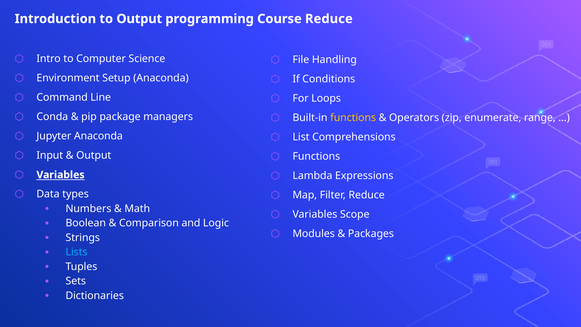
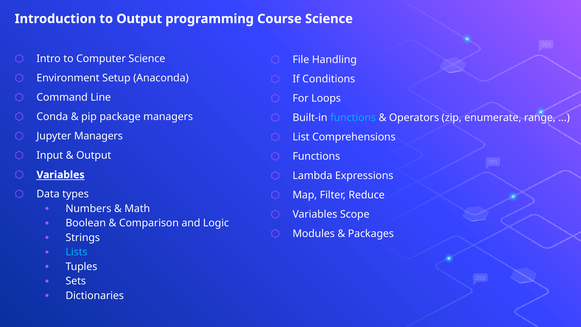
Course Reduce: Reduce -> Science (329, 19)
functions colour: yellow -> light blue (353, 118)
Jupyter Anaconda: Anaconda -> Managers (98, 136)
